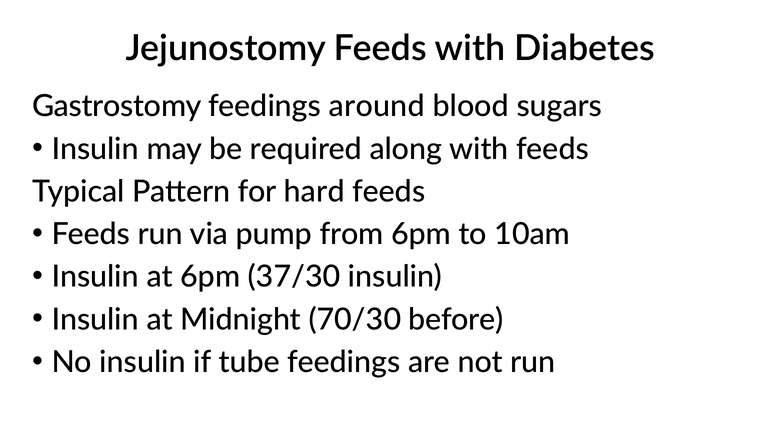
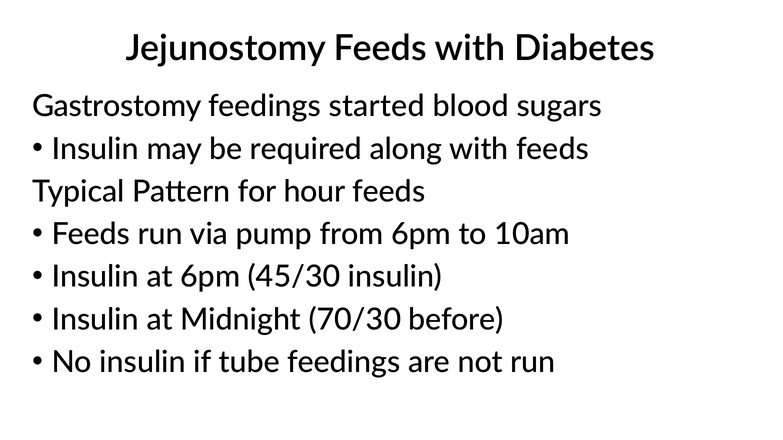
around: around -> started (377, 107)
hard: hard -> hour (314, 192)
37/30: 37/30 -> 45/30 (294, 277)
